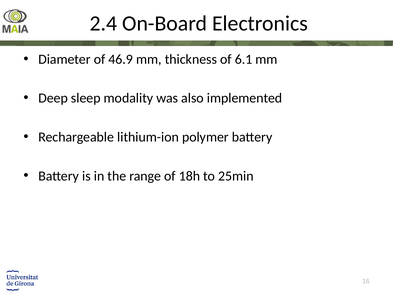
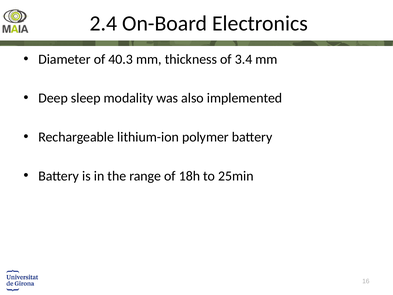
46.9: 46.9 -> 40.3 (121, 59)
6.1: 6.1 -> 3.4 (244, 59)
